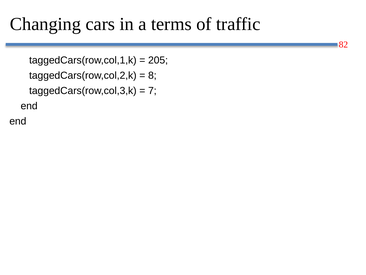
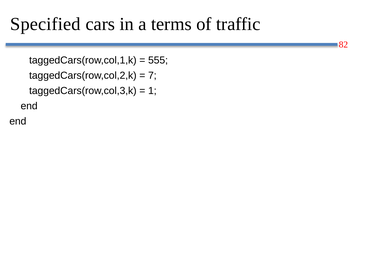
Changing: Changing -> Specified (45, 24)
205: 205 -> 555 (158, 60)
8: 8 -> 7 (152, 75)
7: 7 -> 1 (152, 91)
